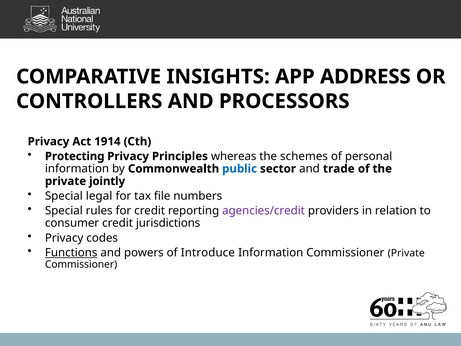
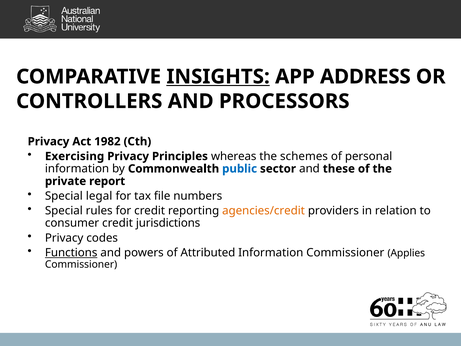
INSIGHTS underline: none -> present (218, 77)
1914: 1914 -> 1982 (107, 141)
Protecting: Protecting -> Exercising (75, 156)
trade: trade -> these (339, 169)
jointly: jointly -> report (107, 181)
agencies/credit colour: purple -> orange (264, 211)
Introduce: Introduce -> Attributed (208, 253)
Commissioner Private: Private -> Applies (406, 253)
